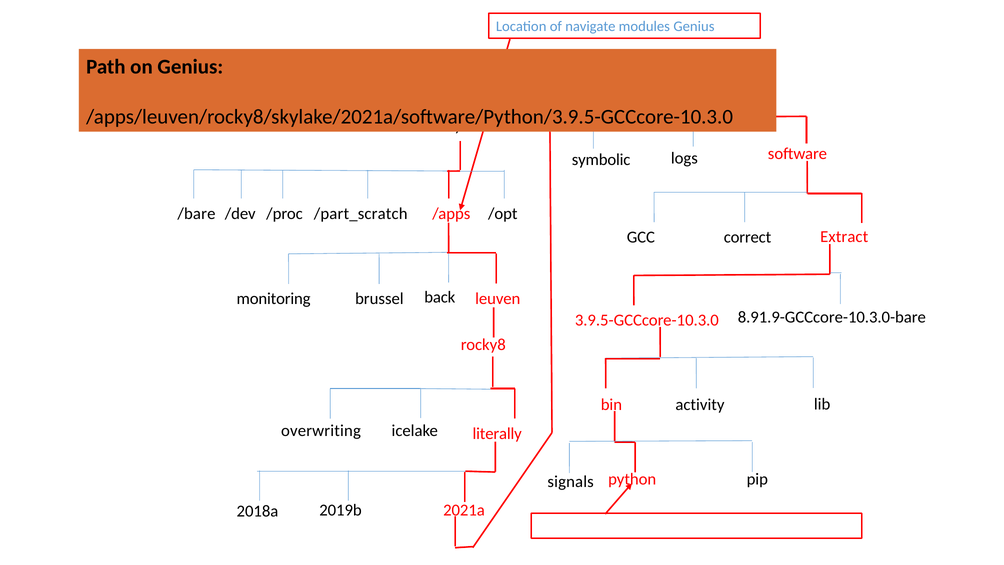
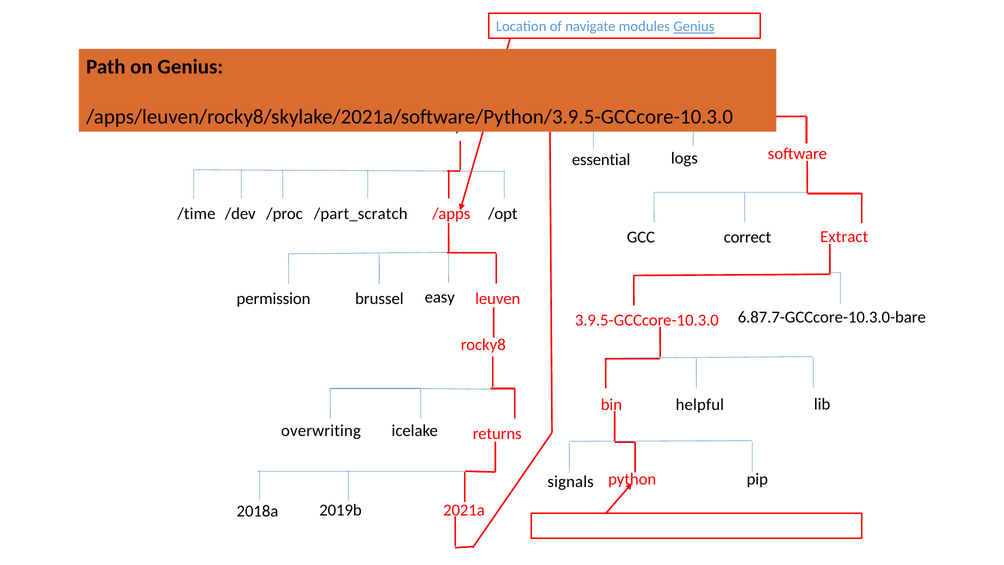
Genius underline: none -> present (694, 27)
symbolic: symbolic -> essential (601, 160)
/bare: /bare -> /time (196, 214)
back: back -> easy (440, 297)
monitoring: monitoring -> permission (274, 299)
8.91.9-GCCcore-10.3.0-bare: 8.91.9-GCCcore-10.3.0-bare -> 6.87.7-GCCcore-10.3.0-bare (832, 317)
activity: activity -> helpful (700, 404)
literally: literally -> returns (497, 434)
